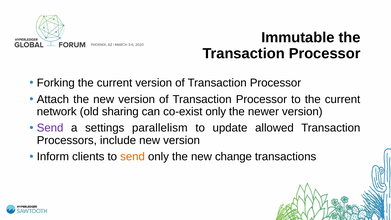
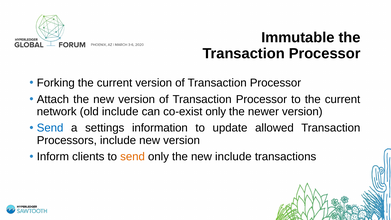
old sharing: sharing -> include (120, 112)
Send colour: purple -> blue (50, 128)
parallelism: parallelism -> information (160, 128)
new change: change -> include (233, 157)
